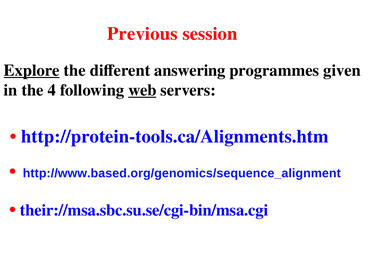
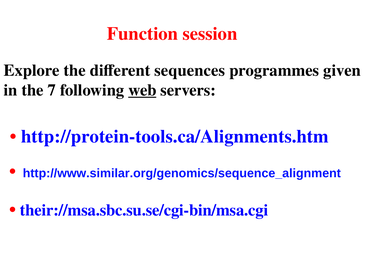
Previous: Previous -> Function (142, 34)
Explore underline: present -> none (32, 70)
answering: answering -> sequences (190, 70)
4: 4 -> 7 (52, 90)
http://www.based.org/genomics/sequence_alignment: http://www.based.org/genomics/sequence_alignment -> http://www.similar.org/genomics/sequence_alignment (182, 173)
